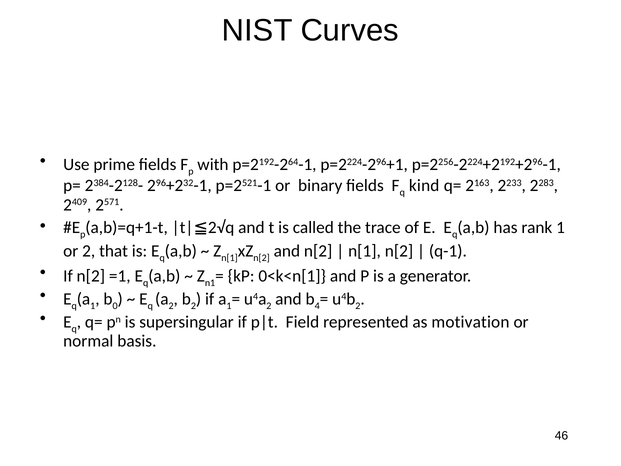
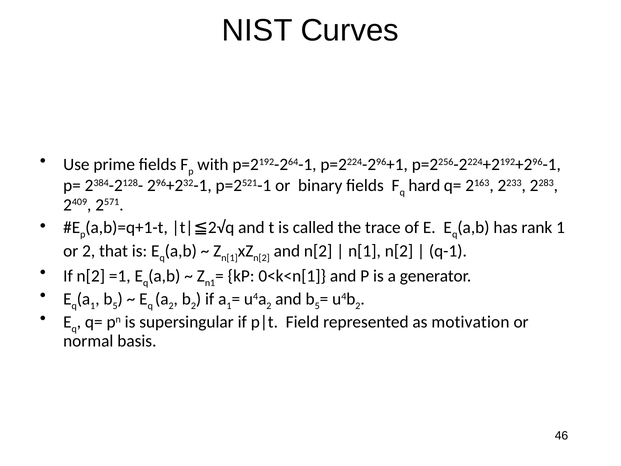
kind: kind -> hard (424, 186)
0: 0 -> 5 (115, 306)
4: 4 -> 5 (317, 306)
